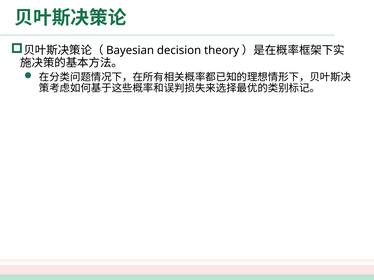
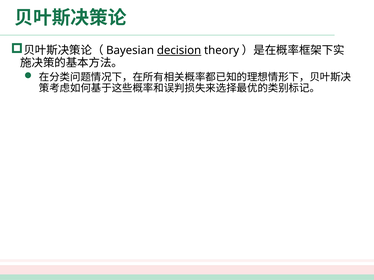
decision underline: none -> present (179, 51)
